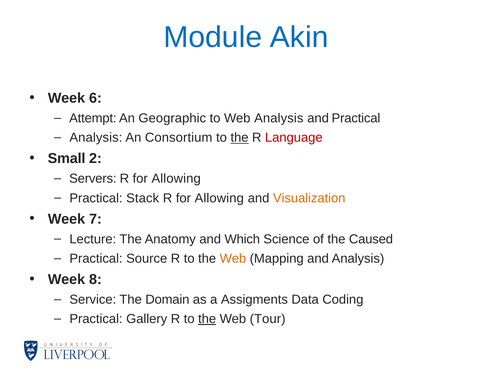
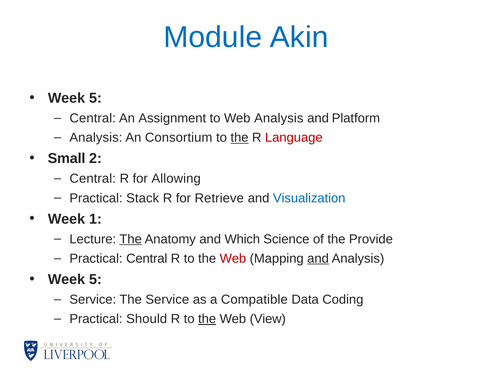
6: 6 -> 5 (95, 98)
Attempt: Attempt -> Central (93, 118)
Geographic: Geographic -> Assignment (172, 118)
and Practical: Practical -> Platform (356, 118)
Servers: Servers -> Central (93, 179)
Allowing: Allowing -> Retrieve (219, 198)
Visualization colour: orange -> blue (309, 198)
7: 7 -> 1 (95, 219)
The underline: none -> present (131, 239)
Caused: Caused -> Provide (371, 239)
Practical Source: Source -> Central (147, 259)
Web colour: orange -> red (233, 259)
and underline: none -> present (318, 259)
8: 8 -> 5 (95, 279)
The Domain: Domain -> Service (167, 300)
Assigments: Assigments -> Compatible (254, 300)
Gallery: Gallery -> Should (147, 319)
Tour: Tour -> View (268, 319)
